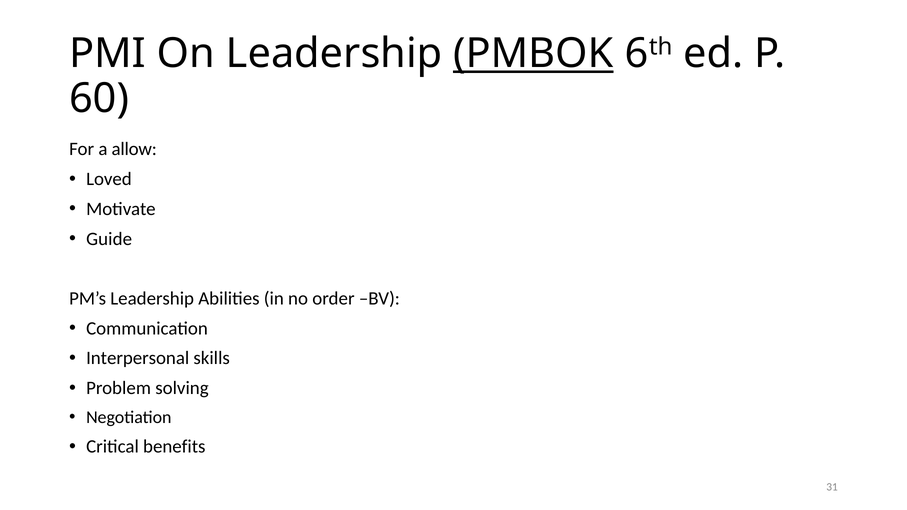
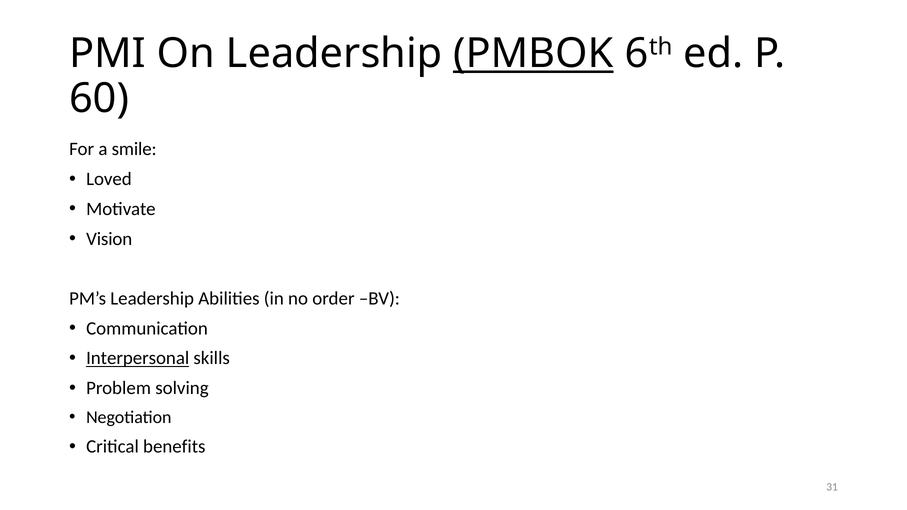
allow: allow -> smile (134, 149)
Guide: Guide -> Vision (109, 239)
Interpersonal underline: none -> present (138, 358)
